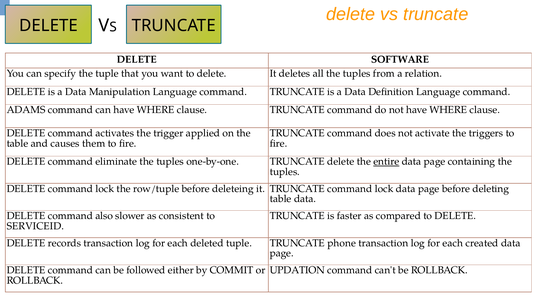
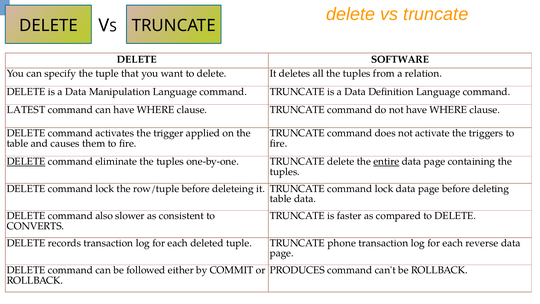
ADAMS: ADAMS -> LATEST (26, 110)
DELETE underline: none -> present (26, 161)
SERVICEID: SERVICEID -> CONVERTS (35, 226)
created: created -> reverse (482, 243)
UPDATION: UPDATION -> PRODUCES (297, 270)
